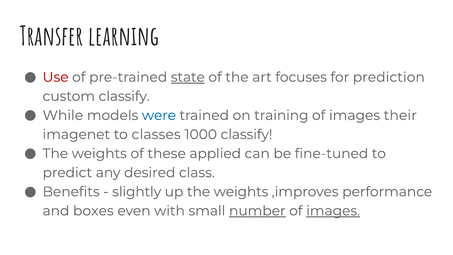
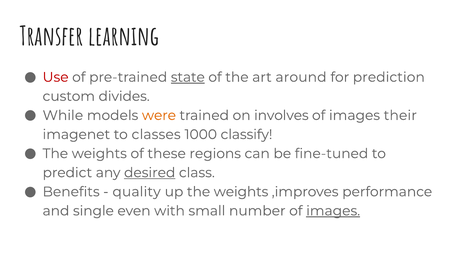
focuses: focuses -> around (301, 77)
custom classify: classify -> divides (124, 96)
were colour: blue -> orange (159, 115)
training: training -> involves (281, 115)
applied: applied -> regions (215, 153)
desired underline: none -> present (150, 173)
slightly: slightly -> quality (137, 192)
boxes: boxes -> single (93, 211)
number underline: present -> none (257, 211)
